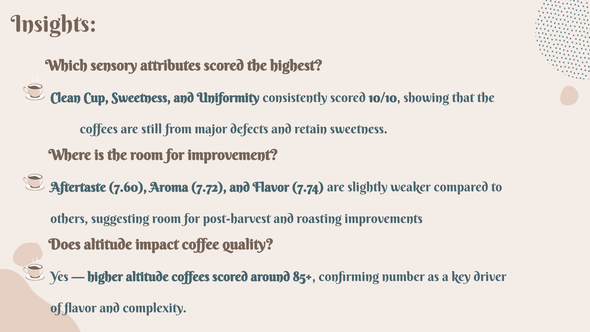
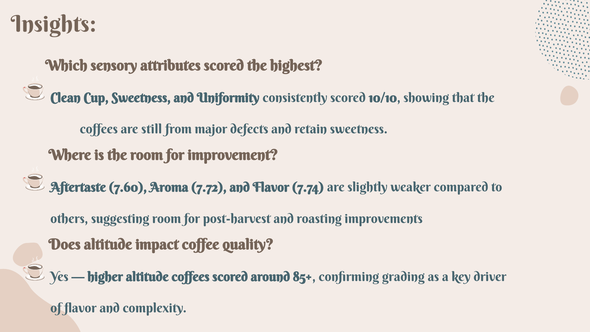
number: number -> grading (403, 277)
